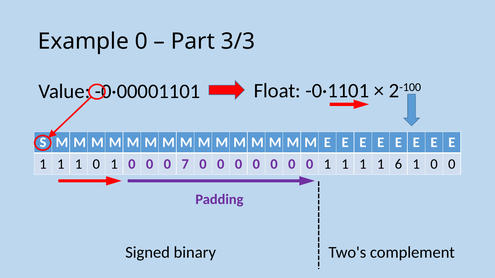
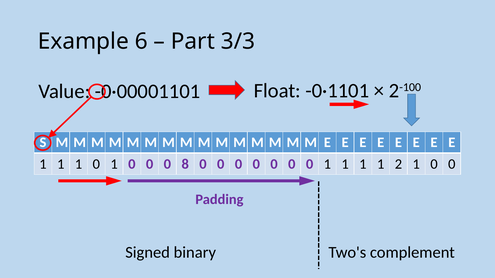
Example 0: 0 -> 6 (141, 42)
7: 7 -> 8 (185, 164)
6: 6 -> 2 (398, 164)
